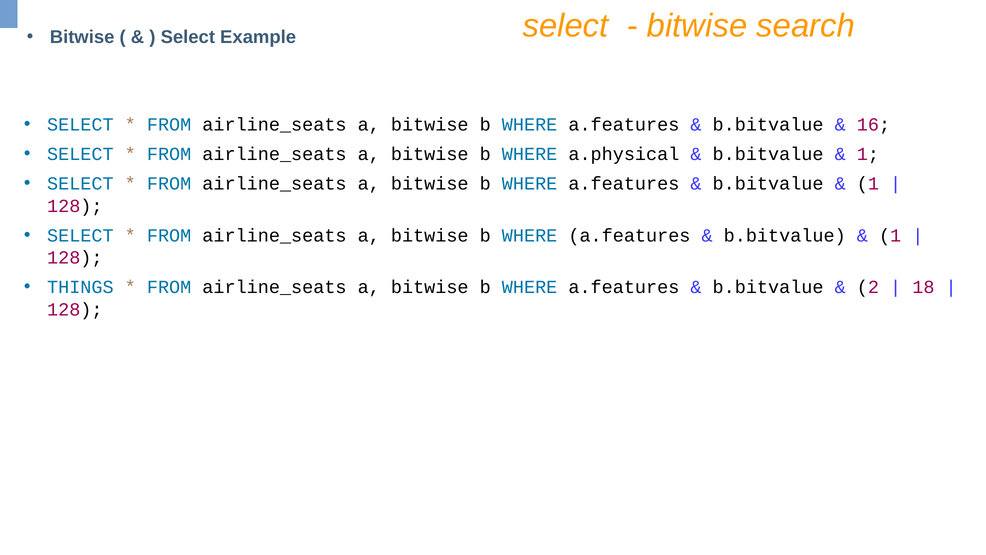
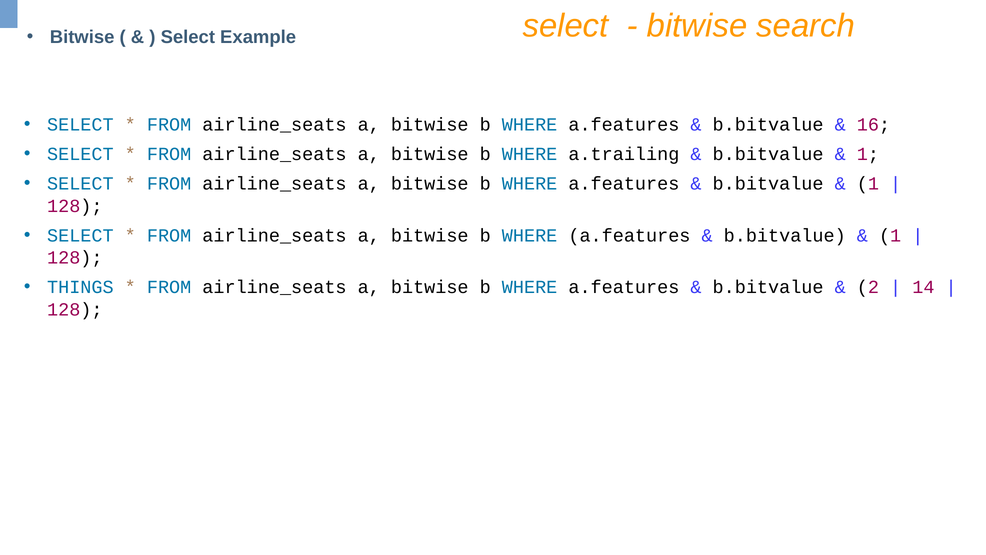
a.physical: a.physical -> a.trailing (624, 154)
18: 18 -> 14 (923, 287)
